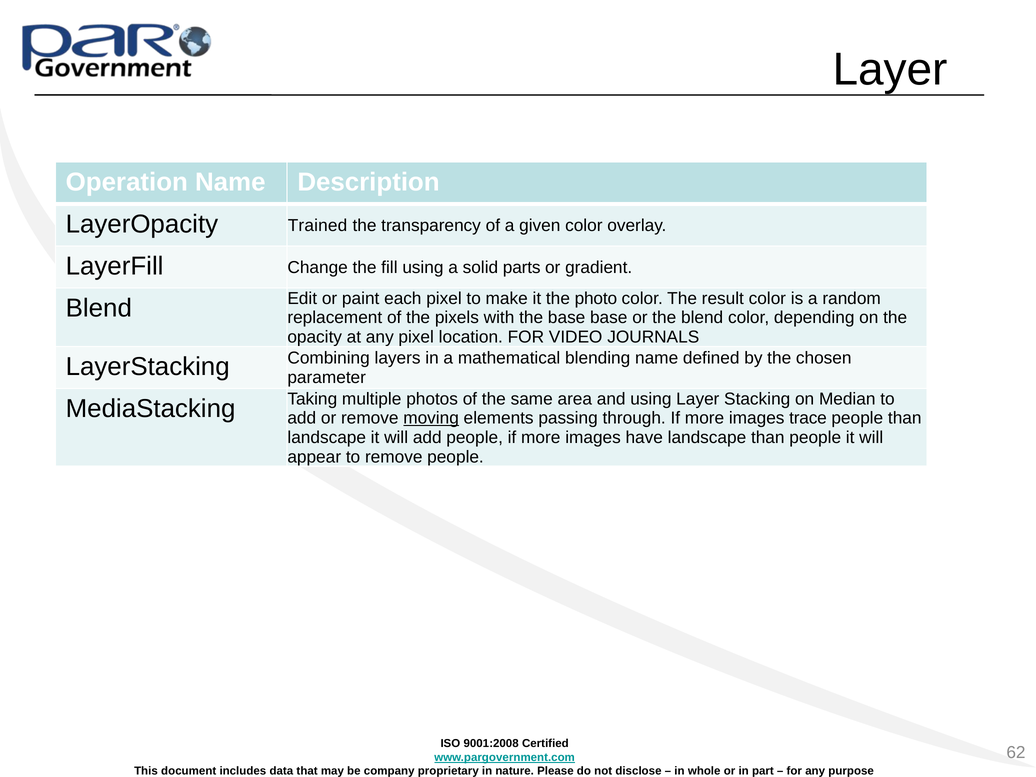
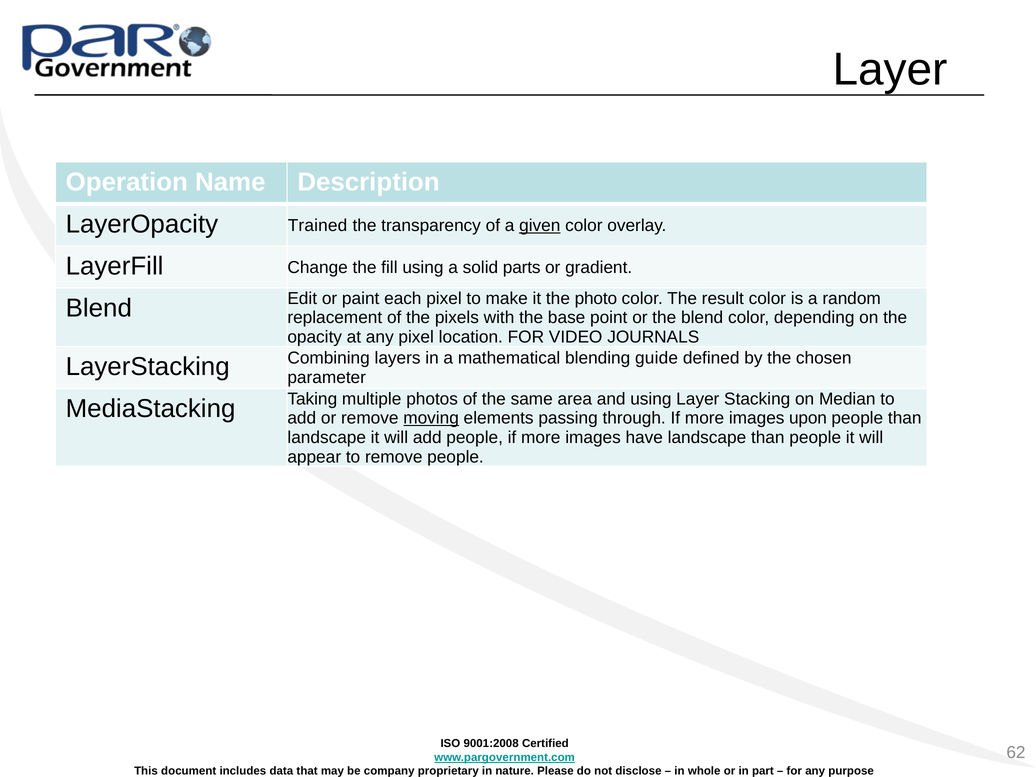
given underline: none -> present (540, 225)
base base: base -> point (609, 318)
blending name: name -> guide (657, 358)
trace: trace -> upon (808, 418)
